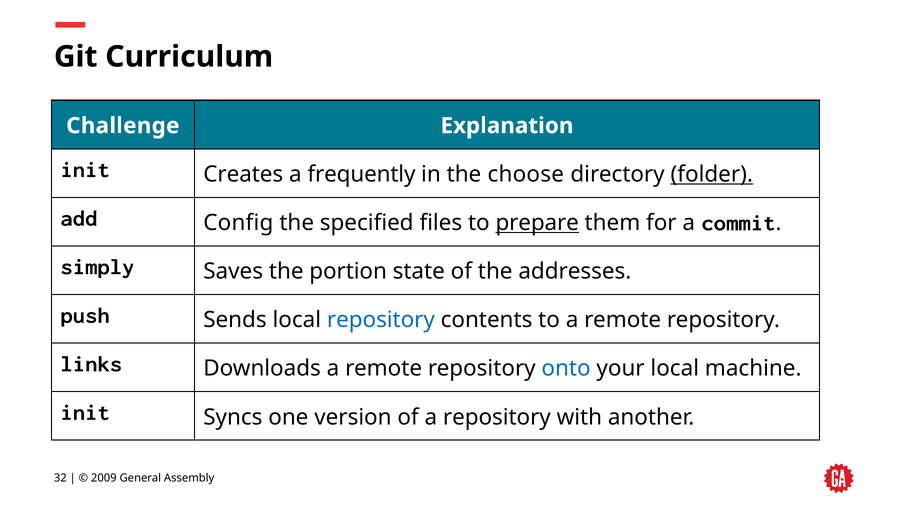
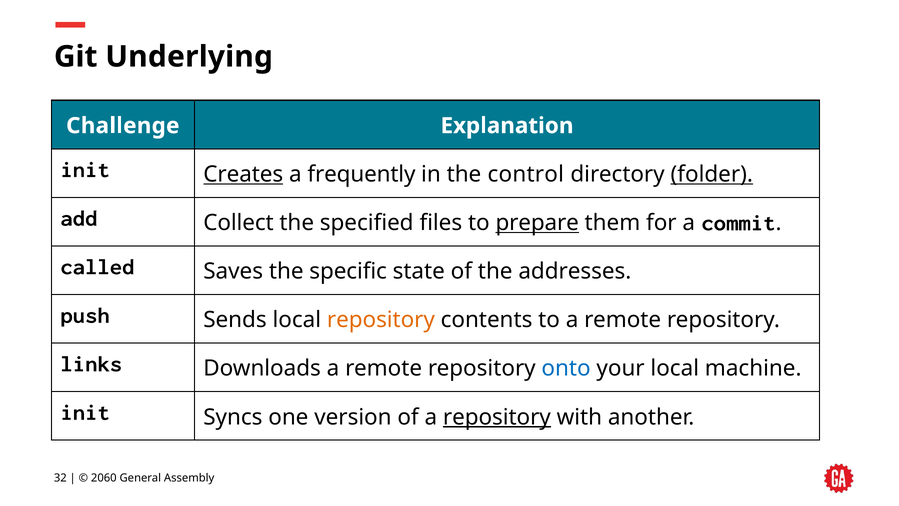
Curriculum: Curriculum -> Underlying (189, 57)
Creates underline: none -> present (243, 174)
choose: choose -> control (526, 174)
Config: Config -> Collect (239, 223)
simply: simply -> called (97, 267)
portion: portion -> specific (348, 271)
repository colour: blue -> orange (381, 320)
repository underline: none -> present (497, 417)
2009: 2009 -> 2060 (104, 478)
